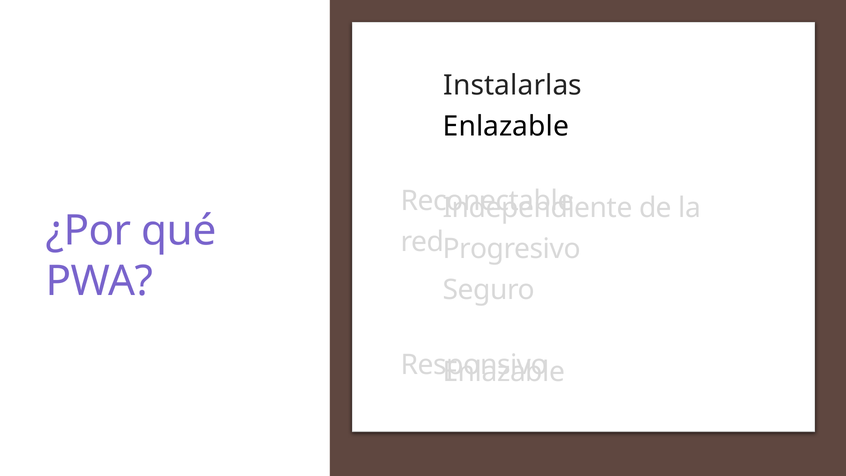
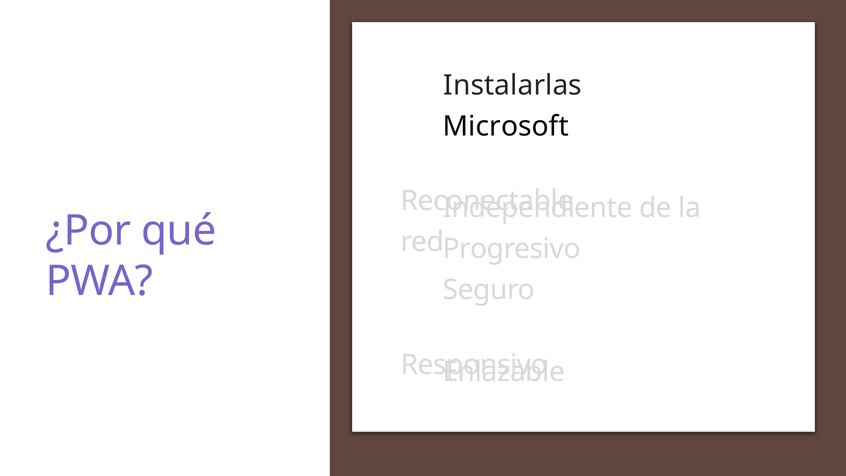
Enlazable: Enlazable -> Microsoft (506, 126)
